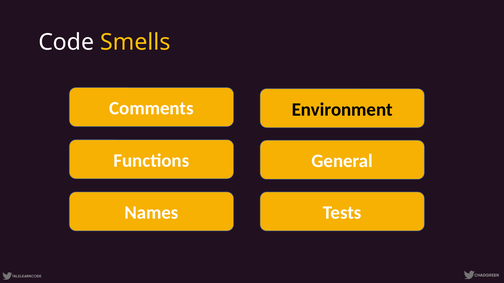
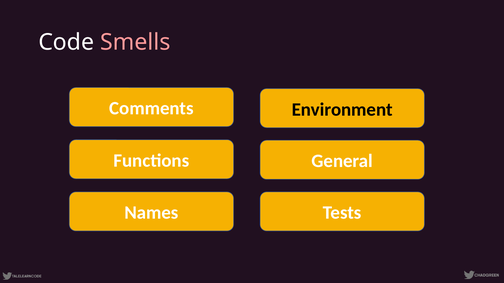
Smells colour: yellow -> pink (135, 42)
